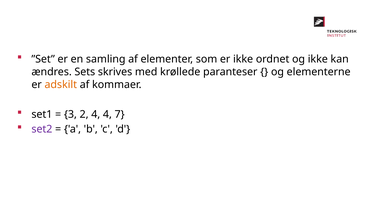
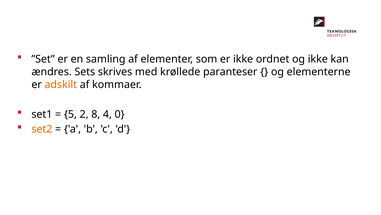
3: 3 -> 5 (70, 114)
2 4: 4 -> 8 (96, 114)
7: 7 -> 0 (120, 114)
set2 colour: purple -> orange (42, 129)
